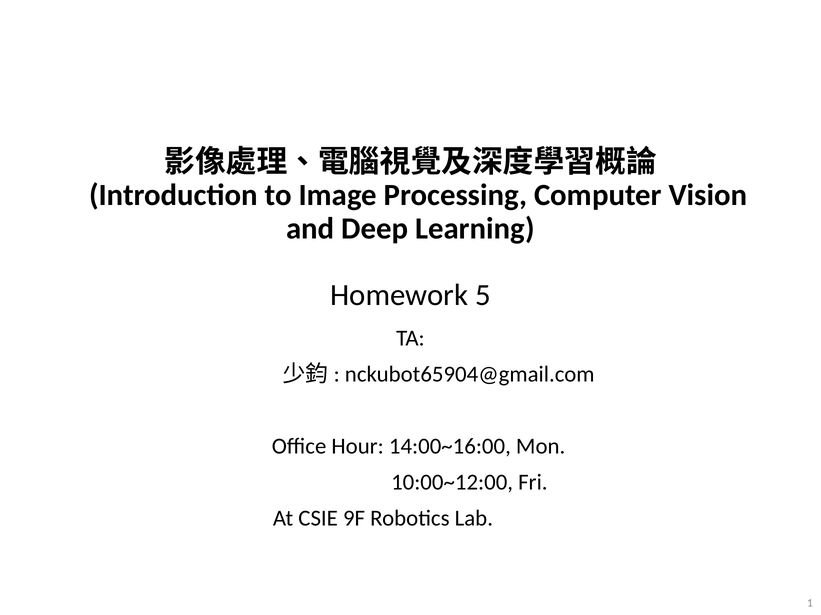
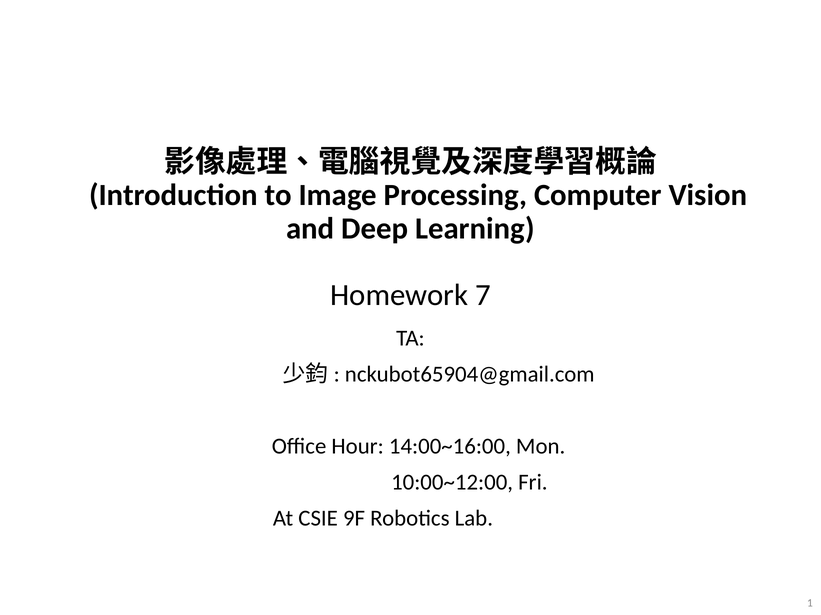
5: 5 -> 7 (483, 295)
